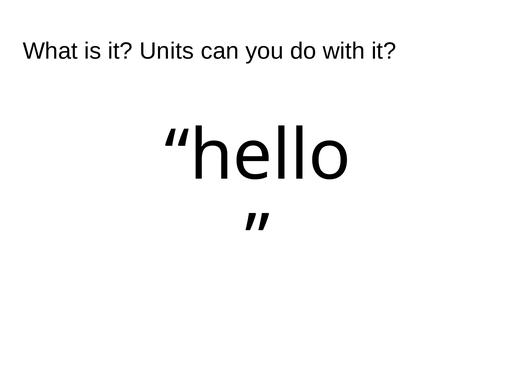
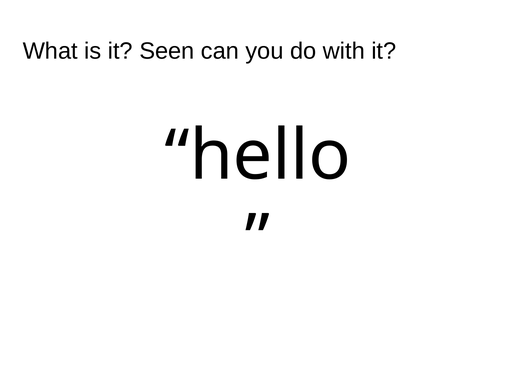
Units: Units -> Seen (167, 51)
